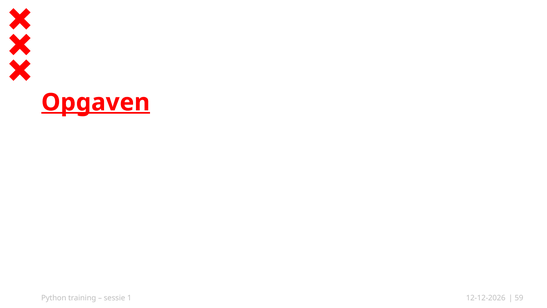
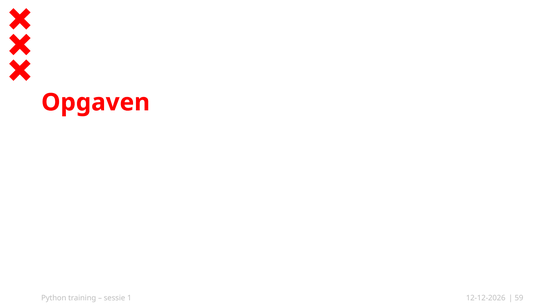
Opgaven underline: present -> none (96, 102)
